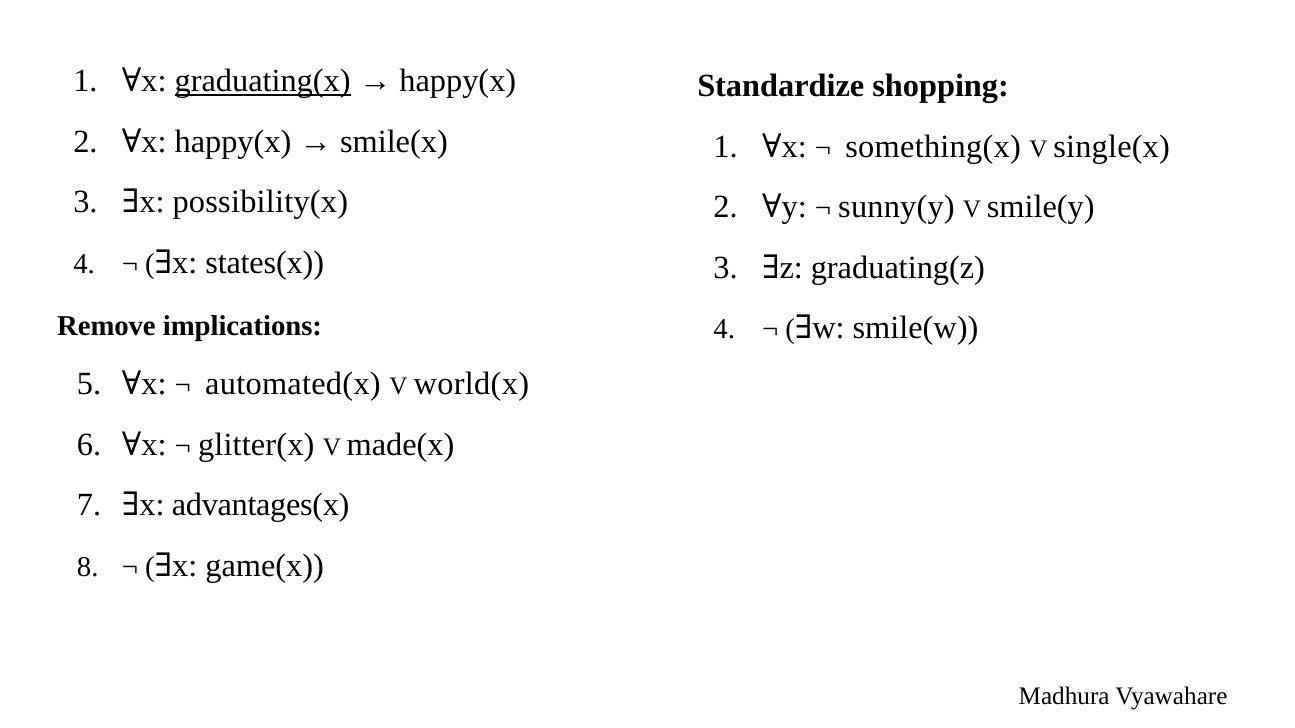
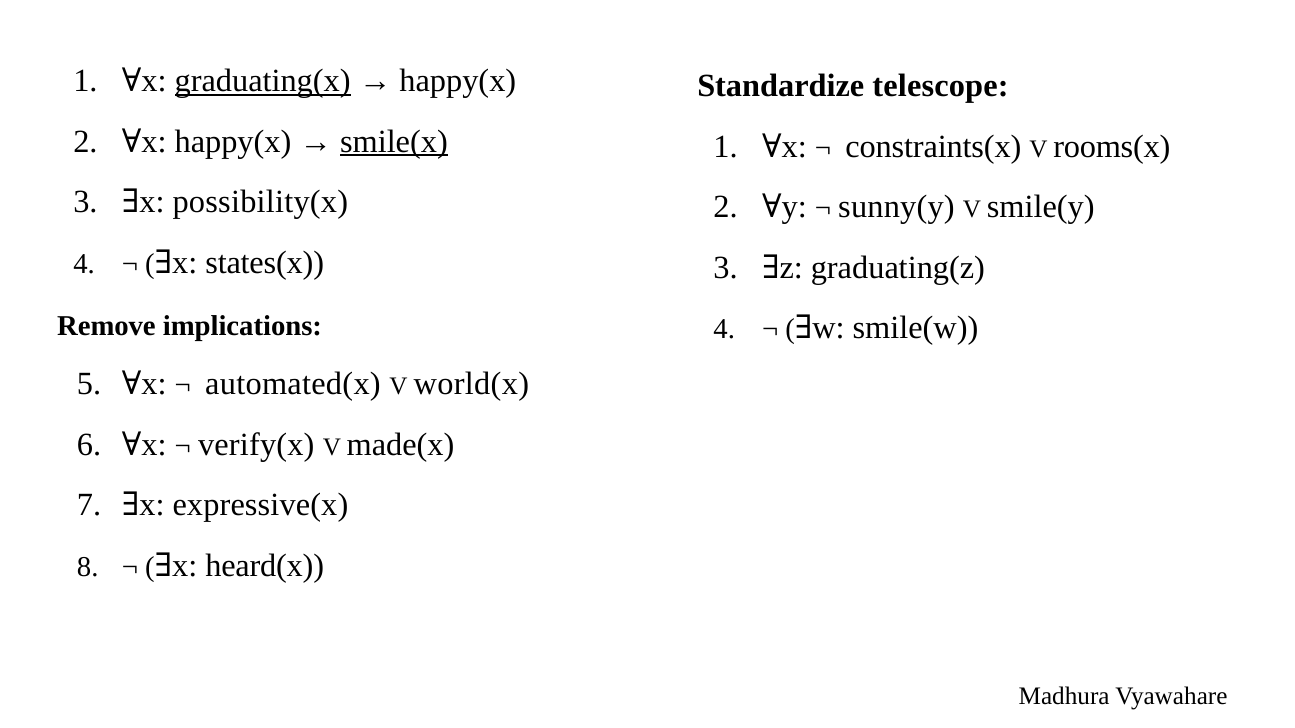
shopping: shopping -> telescope (941, 86)
smile(x underline: none -> present (394, 142)
something(x: something(x -> constraints(x (933, 147)
single(x: single(x -> rooms(x (1112, 147)
glitter(x: glitter(x -> verify(x (256, 445)
advantages(x: advantages(x -> expressive(x (260, 506)
game(x: game(x -> heard(x (265, 566)
